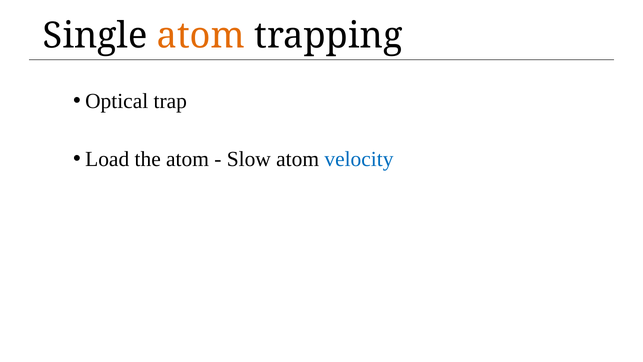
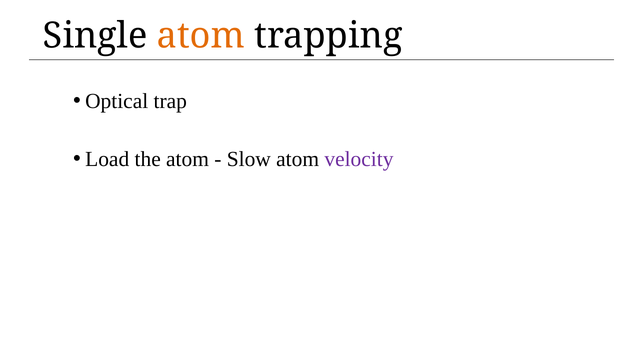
velocity colour: blue -> purple (359, 159)
